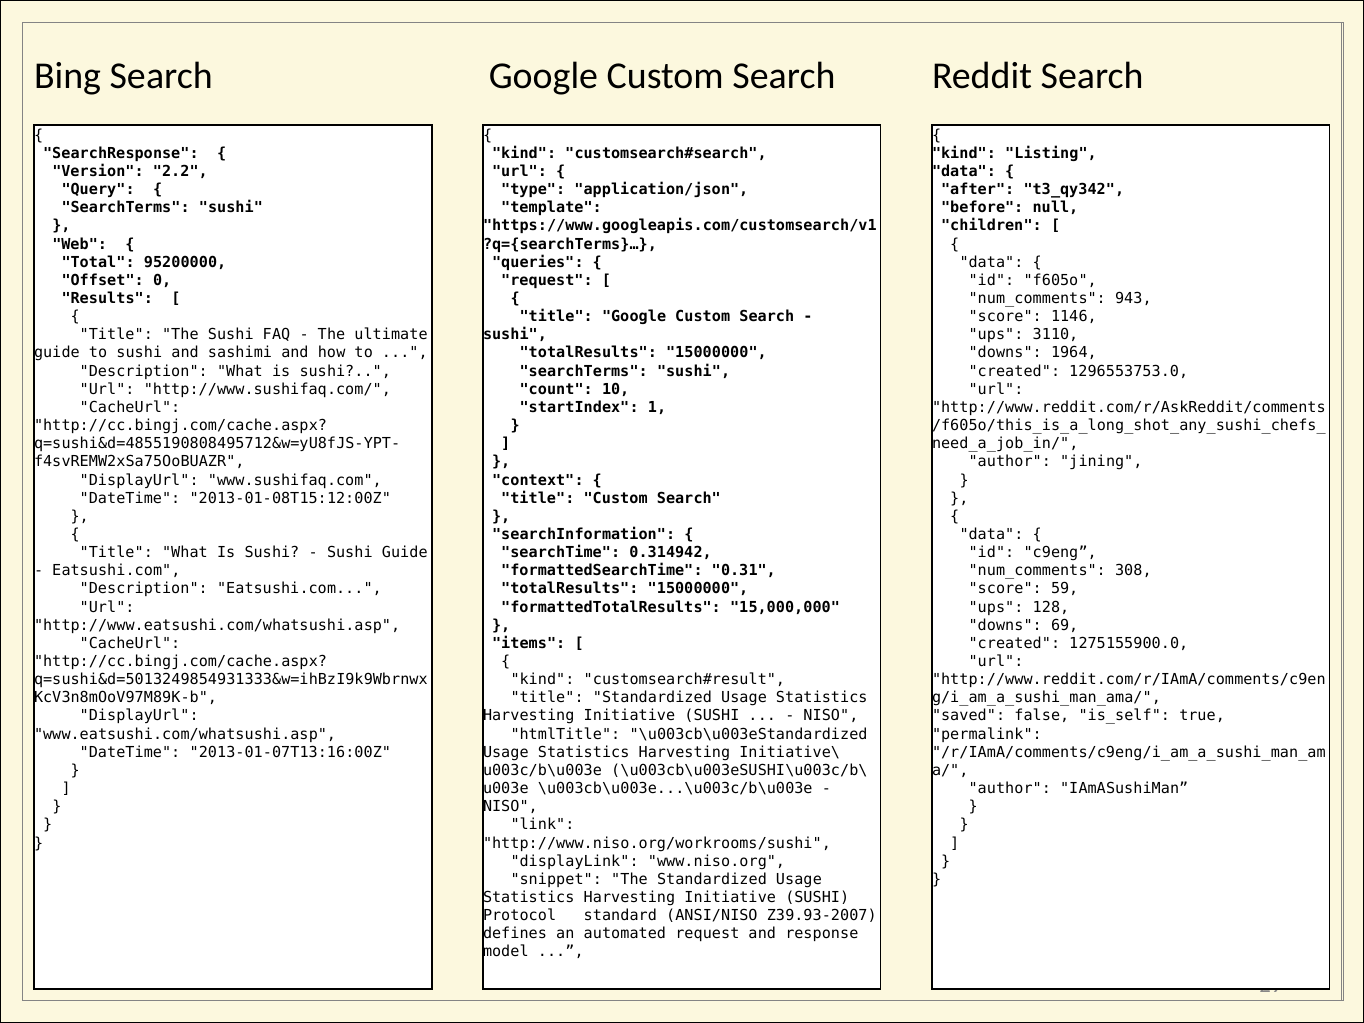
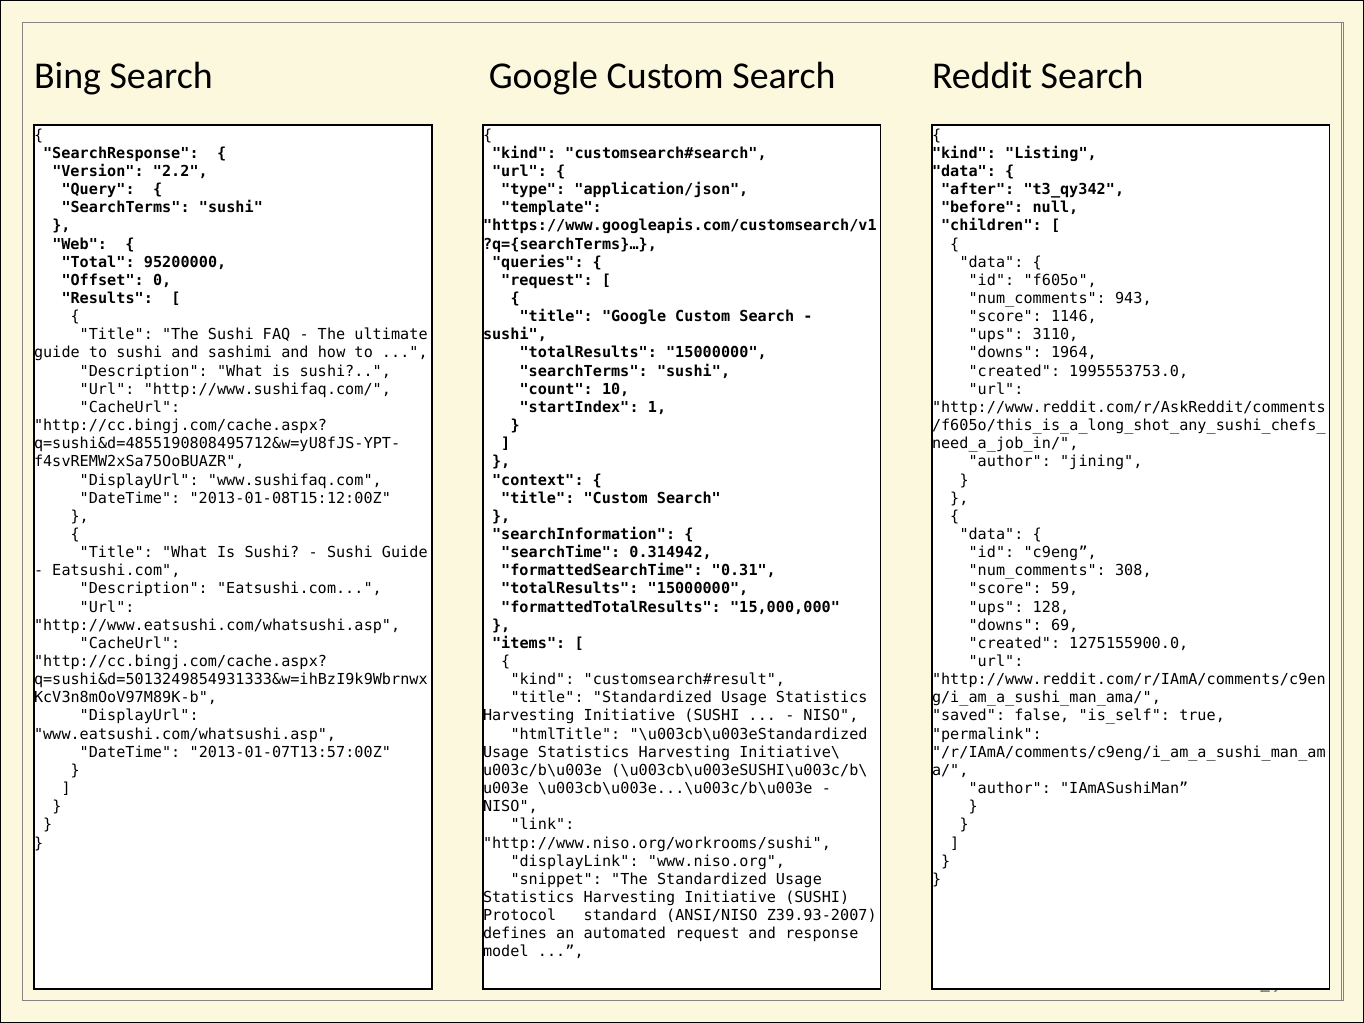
1296553753.0: 1296553753.0 -> 1995553753.0 (1129, 371)
2013-01-07T13:16:00Z: 2013-01-07T13:16:00Z -> 2013-01-07T13:57:00Z (290, 752)
